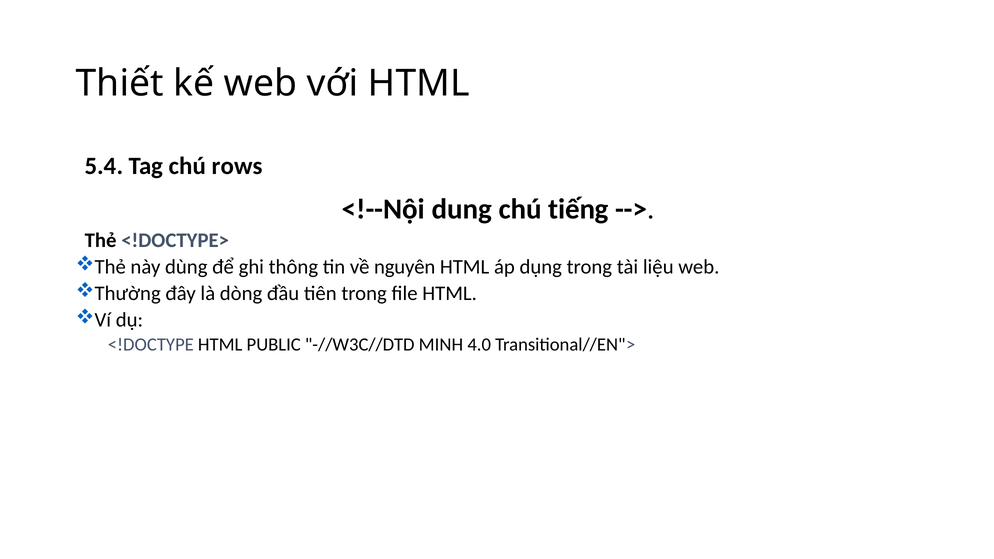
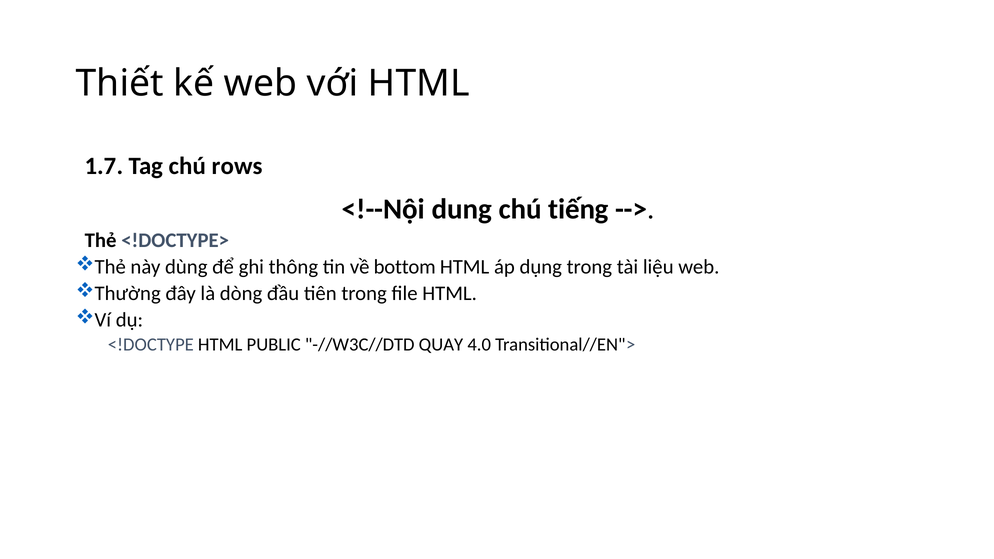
5.4: 5.4 -> 1.7 (104, 166)
nguyên: nguyên -> bottom (405, 267)
MINH: MINH -> QUAY (441, 345)
